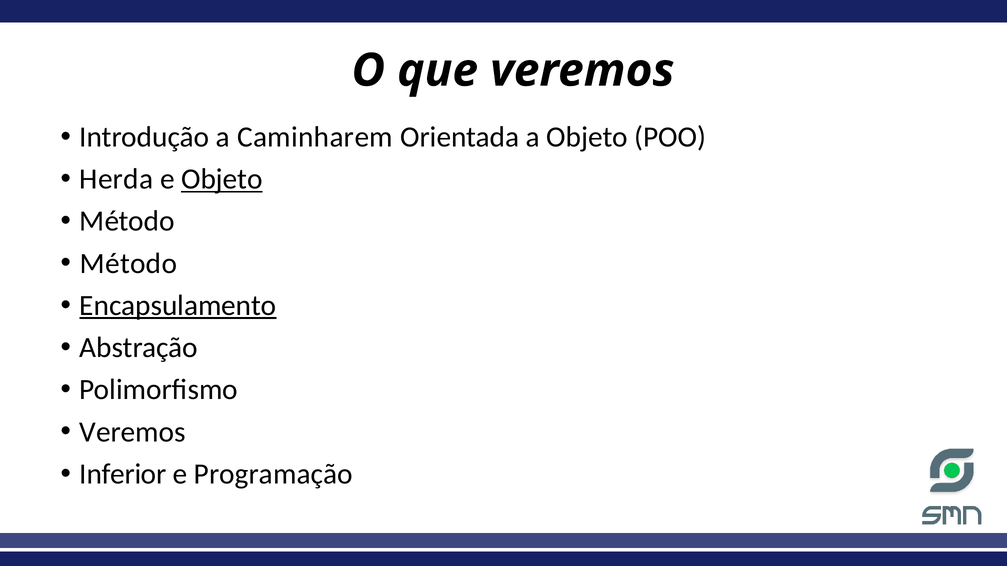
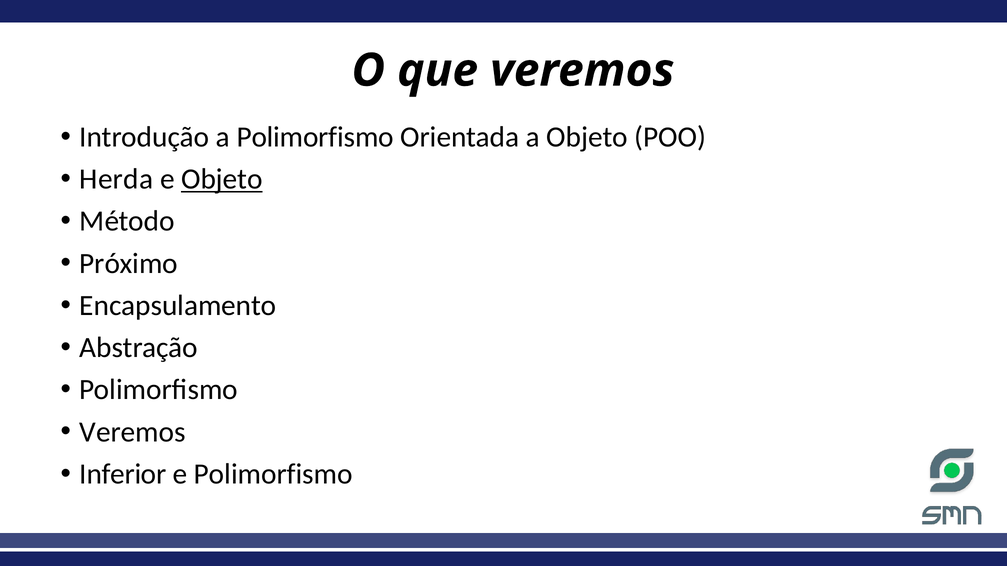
a Caminharem: Caminharem -> Polimorfismo (315, 137)
Método: Método -> Próximo (129, 264)
Encapsulamento underline: present -> none (178, 306)
e Programação: Programação -> Polimorfismo (273, 474)
